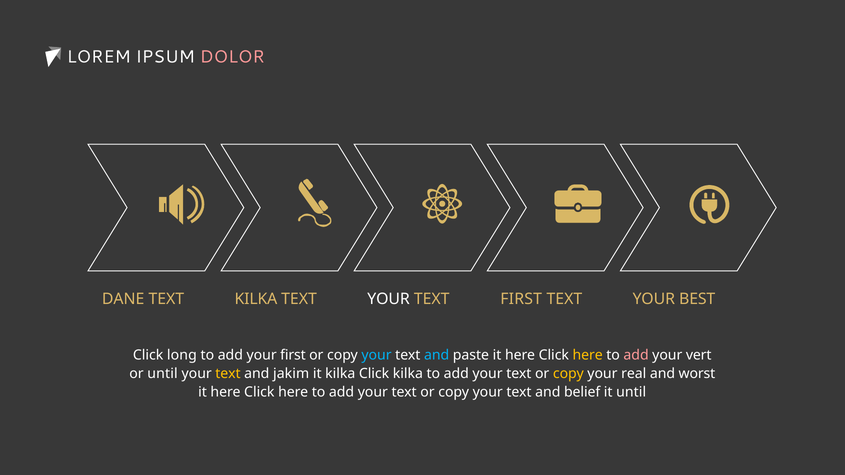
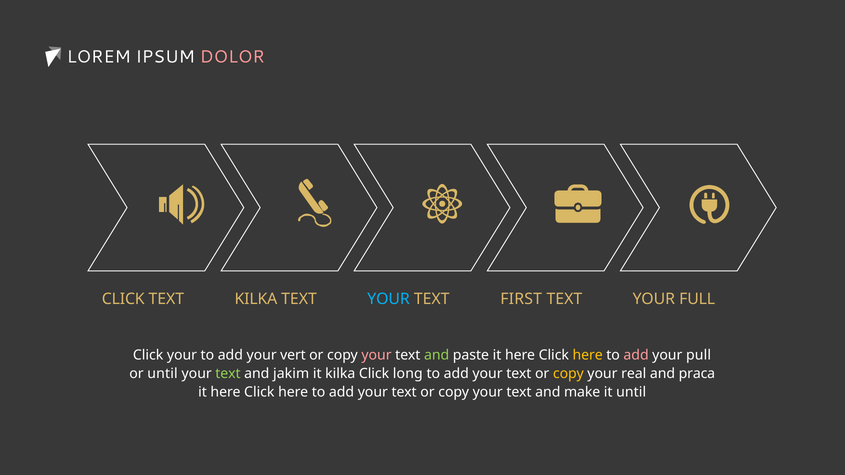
DANE: DANE -> CLICK (123, 299)
YOUR colour: white -> light blue (389, 299)
BEST: BEST -> FULL (697, 299)
Click long: long -> your (182, 355)
your first: first -> vert (293, 355)
your colour: light blue -> pink (377, 355)
and colour: light blue -> light green (437, 355)
vert: vert -> pull (699, 355)
text colour: yellow -> light green (228, 374)
Click kilka: kilka -> long (408, 374)
worst: worst -> praca (697, 374)
belief: belief -> make (582, 393)
